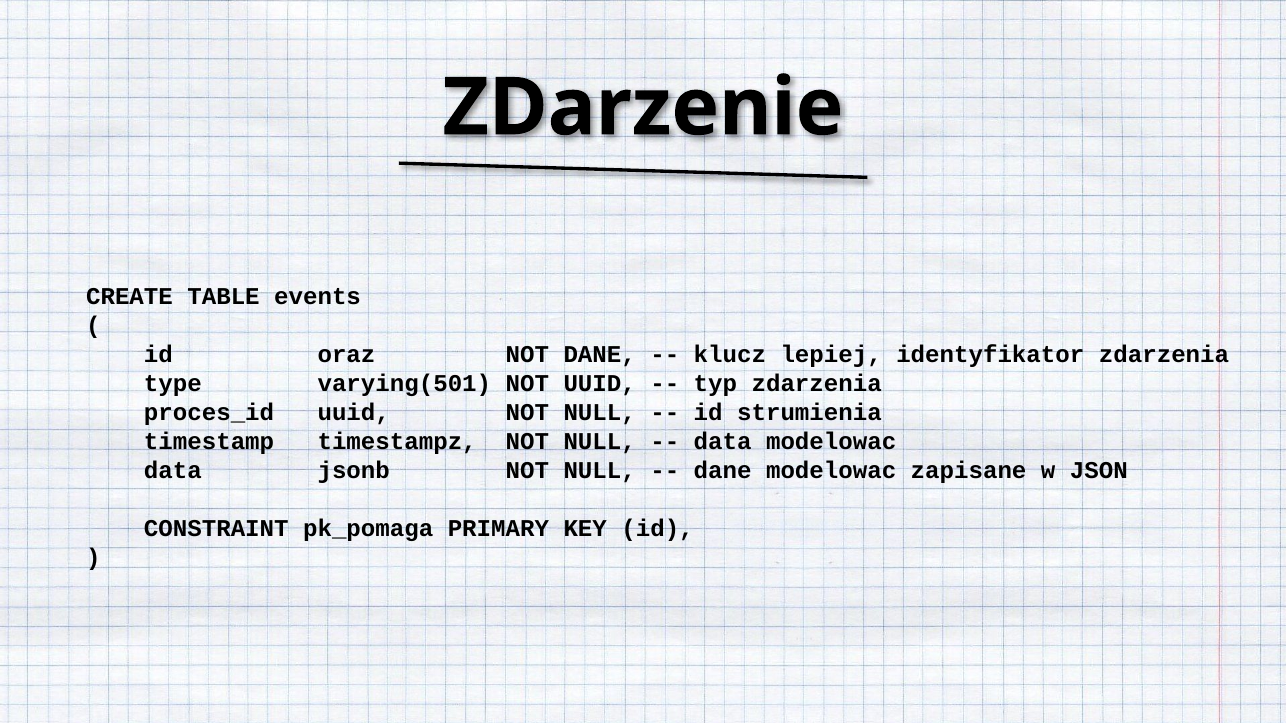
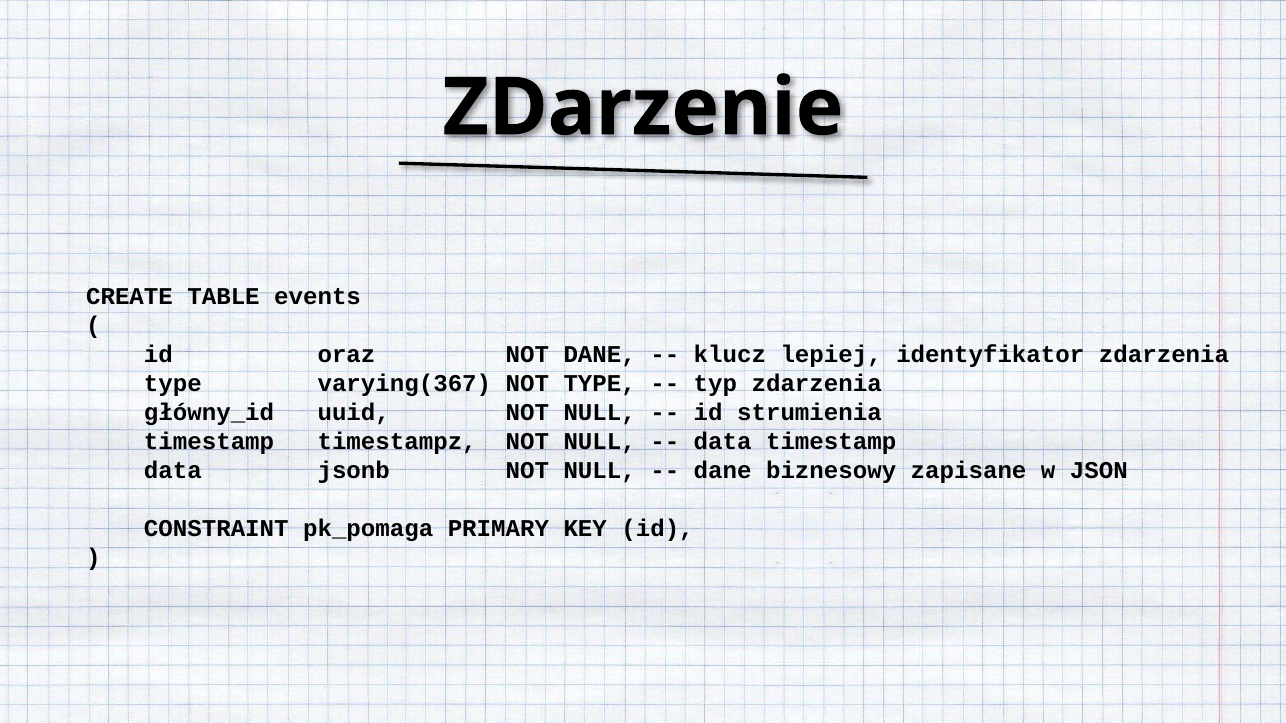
varying(501: varying(501 -> varying(367 (404, 384)
NOT UUID: UUID -> TYPE (600, 384)
proces_id: proces_id -> główny_id (209, 413)
data modelowac: modelowac -> timestamp (831, 442)
dane modelowac: modelowac -> biznesowy (831, 471)
